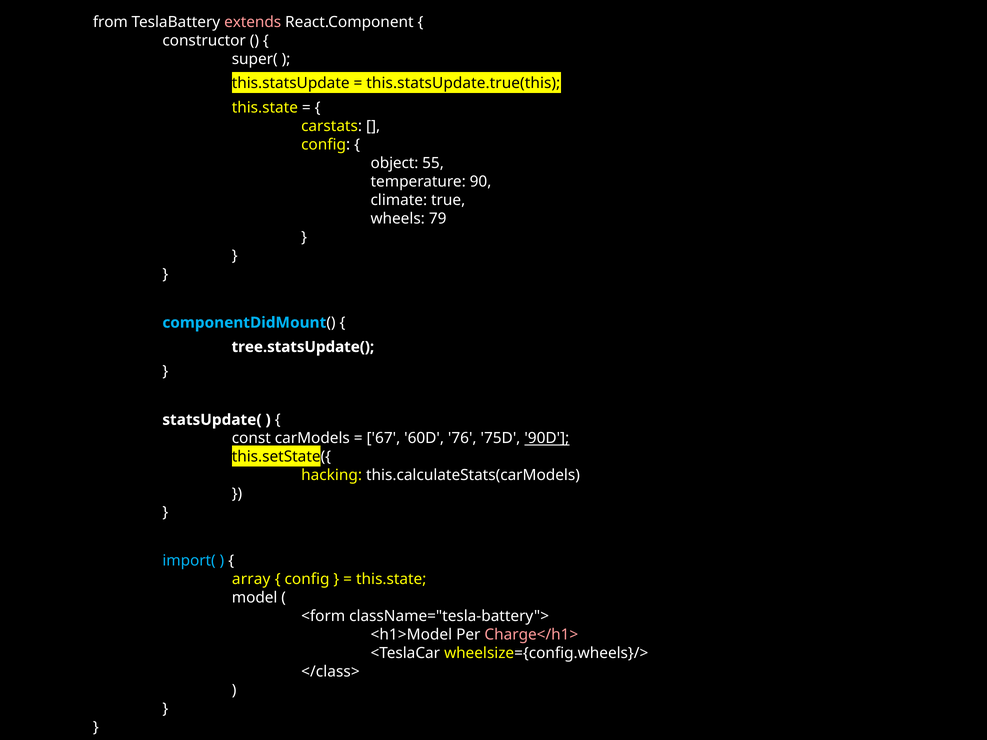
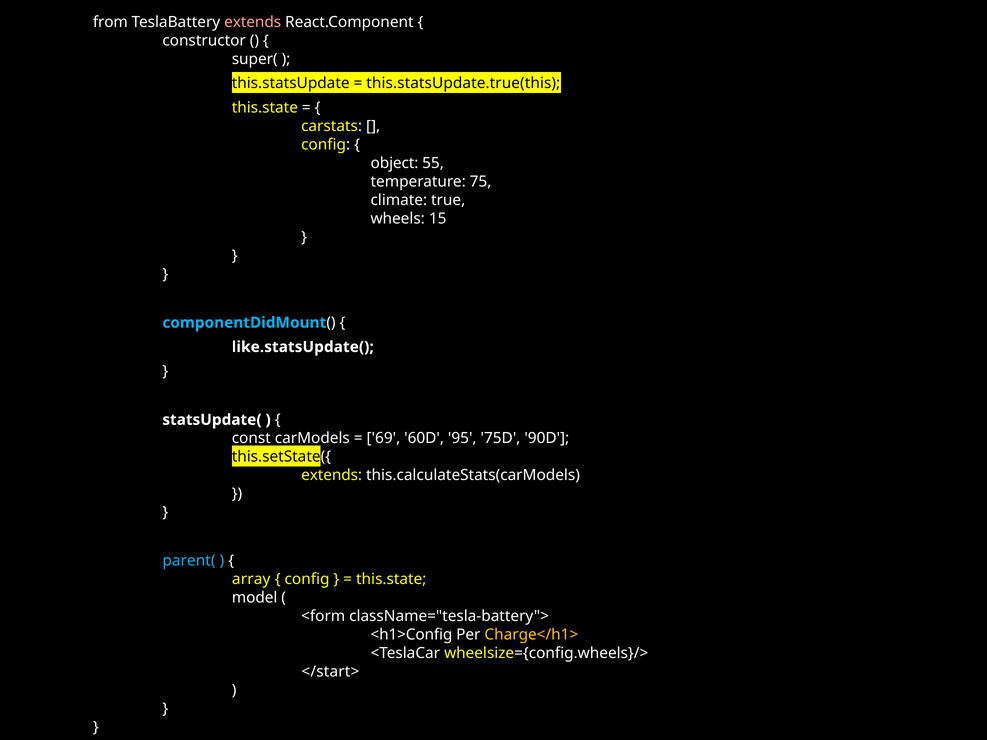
90: 90 -> 75 (481, 182)
79: 79 -> 15 (438, 219)
tree.statsUpdate(: tree.statsUpdate( -> like.statsUpdate( (303, 347)
67: 67 -> 69 (383, 438)
76: 76 -> 95 (462, 438)
90D underline: present -> none (547, 438)
hacking: hacking -> extends (332, 475)
import(: import( -> parent( (189, 561)
<h1>Model: <h1>Model -> <h1>Config (411, 635)
Charge</h1> colour: pink -> yellow (531, 635)
</class>: </class> -> </start> (330, 672)
